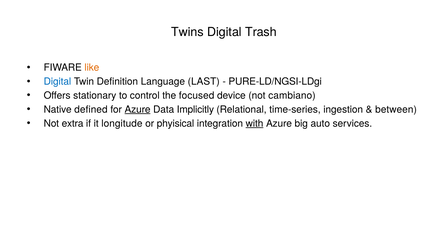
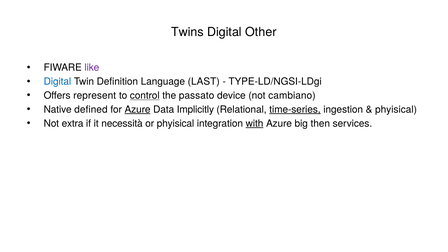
Trash: Trash -> Other (261, 32)
like colour: orange -> purple (92, 68)
PURE-LD/NGSI-LDgi: PURE-LD/NGSI-LDgi -> TYPE-LD/NGSI-LDgi (275, 82)
stationary: stationary -> represent (95, 96)
control underline: none -> present (145, 96)
focused: focused -> passato (197, 96)
time-series underline: none -> present (295, 110)
between: between -> phyisical (396, 110)
longitude: longitude -> necessità (122, 123)
auto: auto -> then (320, 123)
